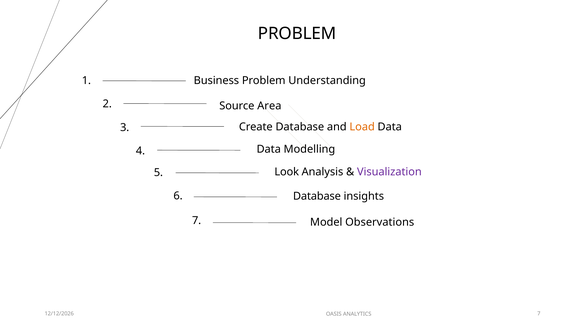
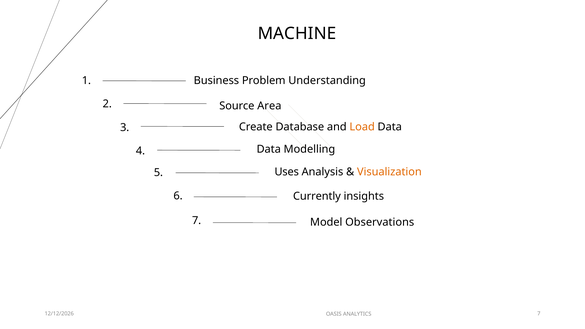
PROBLEM: PROBLEM -> MACHINE (297, 33)
Look: Look -> Uses (287, 172)
Visualization colour: purple -> orange (389, 172)
Database: Database -> Currently (317, 196)
